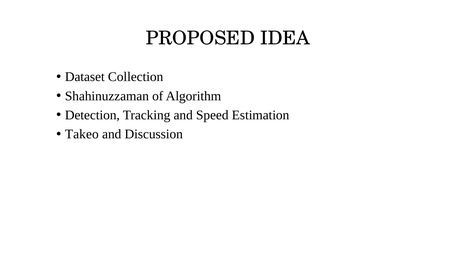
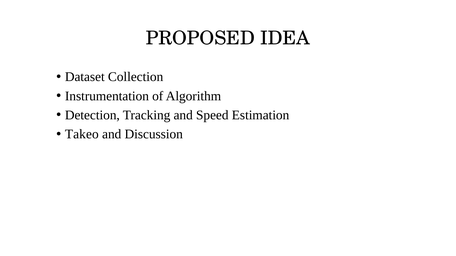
Shahinuzzaman: Shahinuzzaman -> Instrumentation (107, 96)
